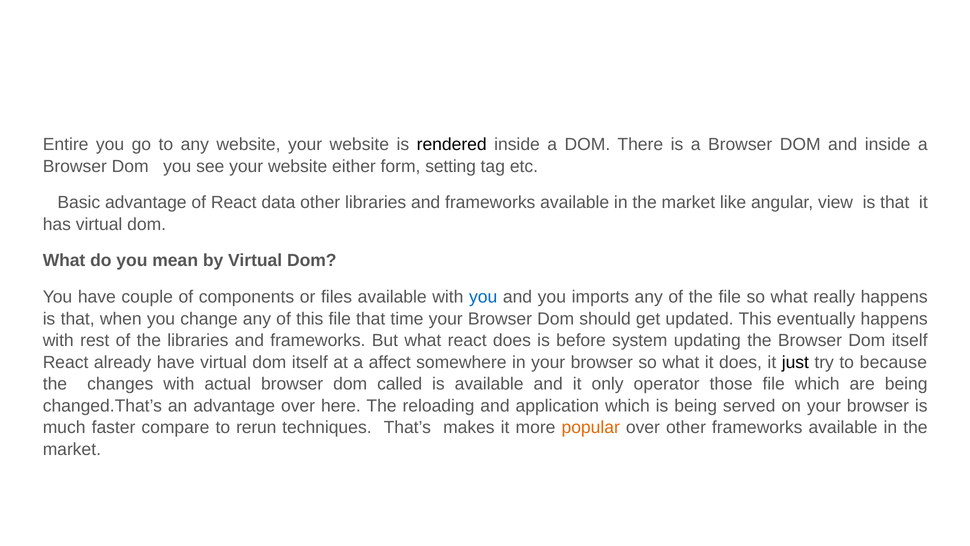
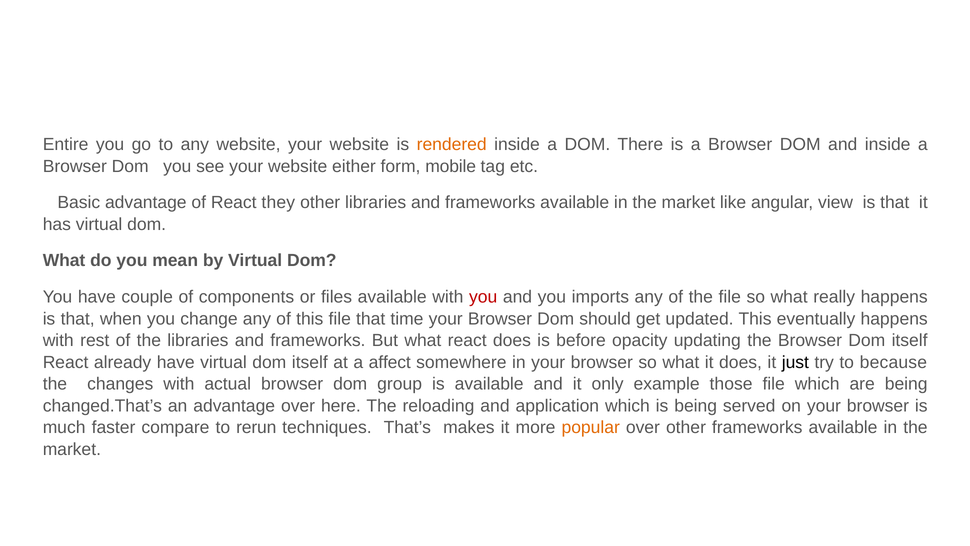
rendered colour: black -> orange (452, 144)
setting: setting -> mobile (451, 166)
data: data -> they (278, 202)
you colour: blue -> red (483, 297)
system: system -> opacity (640, 340)
called: called -> group (400, 384)
operator: operator -> example (667, 384)
